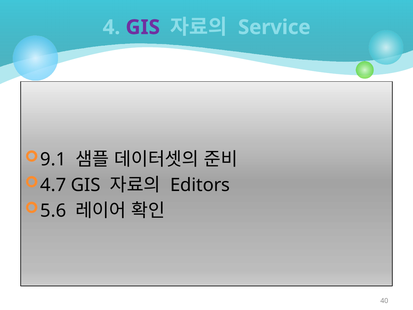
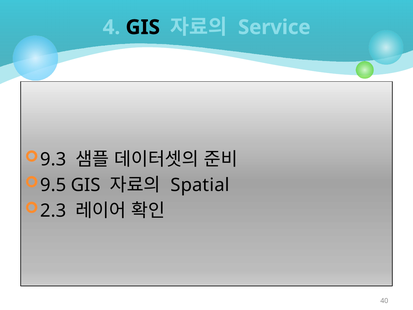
GIS colour: purple -> black (143, 27)
9.1: 9.1 -> 9.3 (53, 159)
4.7: 4.7 -> 9.5 (53, 185)
Editors: Editors -> Spatial (200, 185)
5.6: 5.6 -> 2.3 (53, 211)
